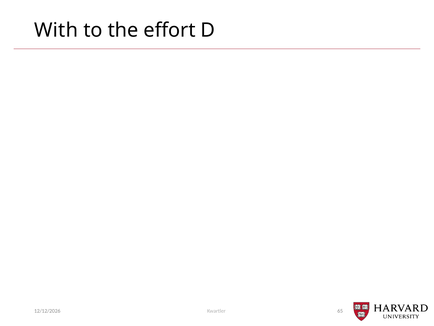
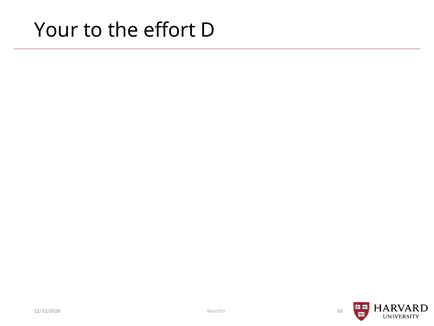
With: With -> Your (56, 30)
